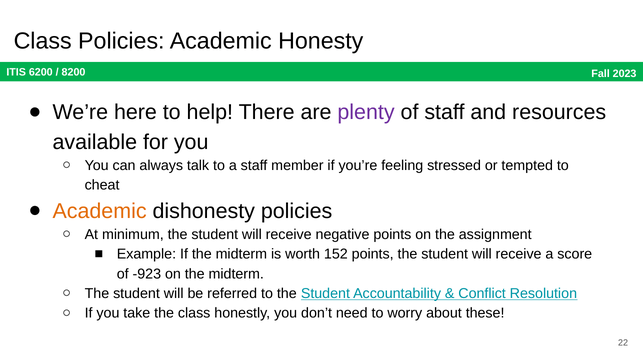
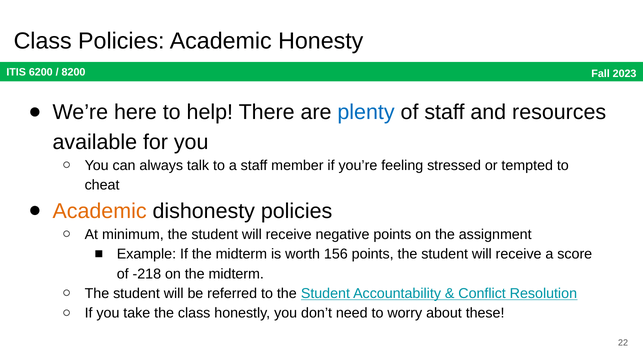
plenty colour: purple -> blue (366, 112)
152: 152 -> 156 (336, 254)
-923: -923 -> -218 (147, 274)
